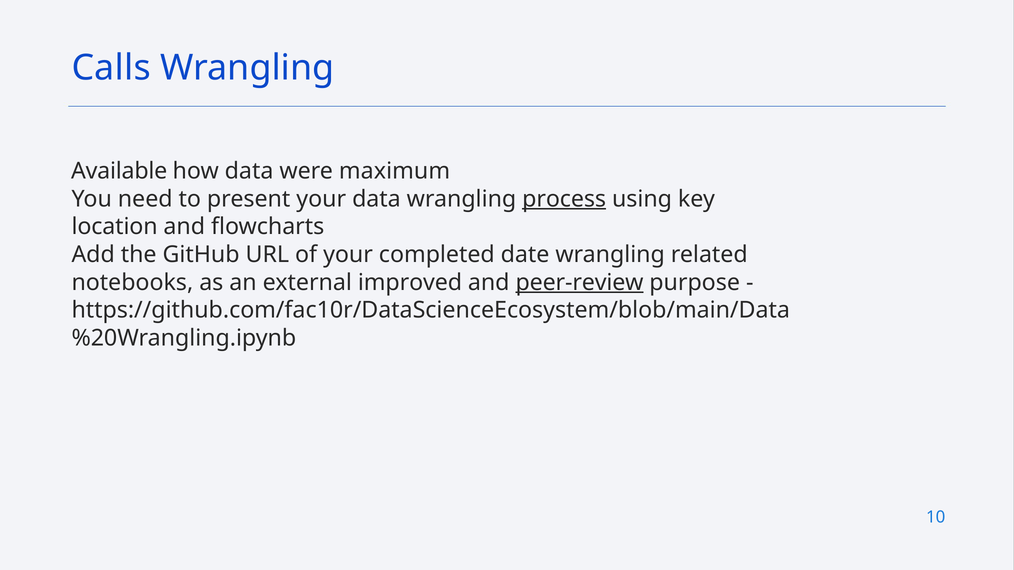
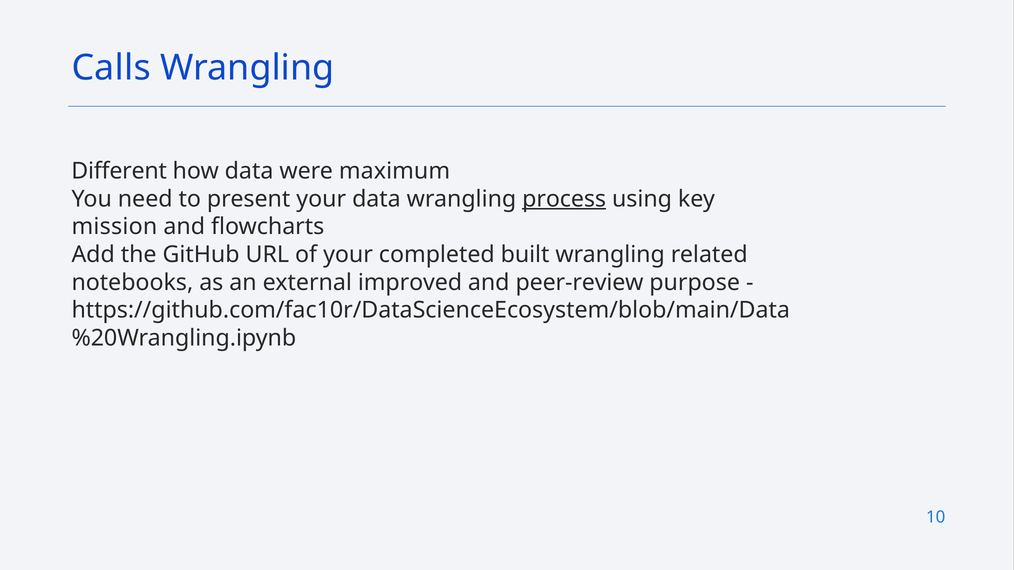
Available: Available -> Different (119, 171)
location: location -> mission (114, 227)
date: date -> built (525, 255)
peer-review underline: present -> none (580, 283)
